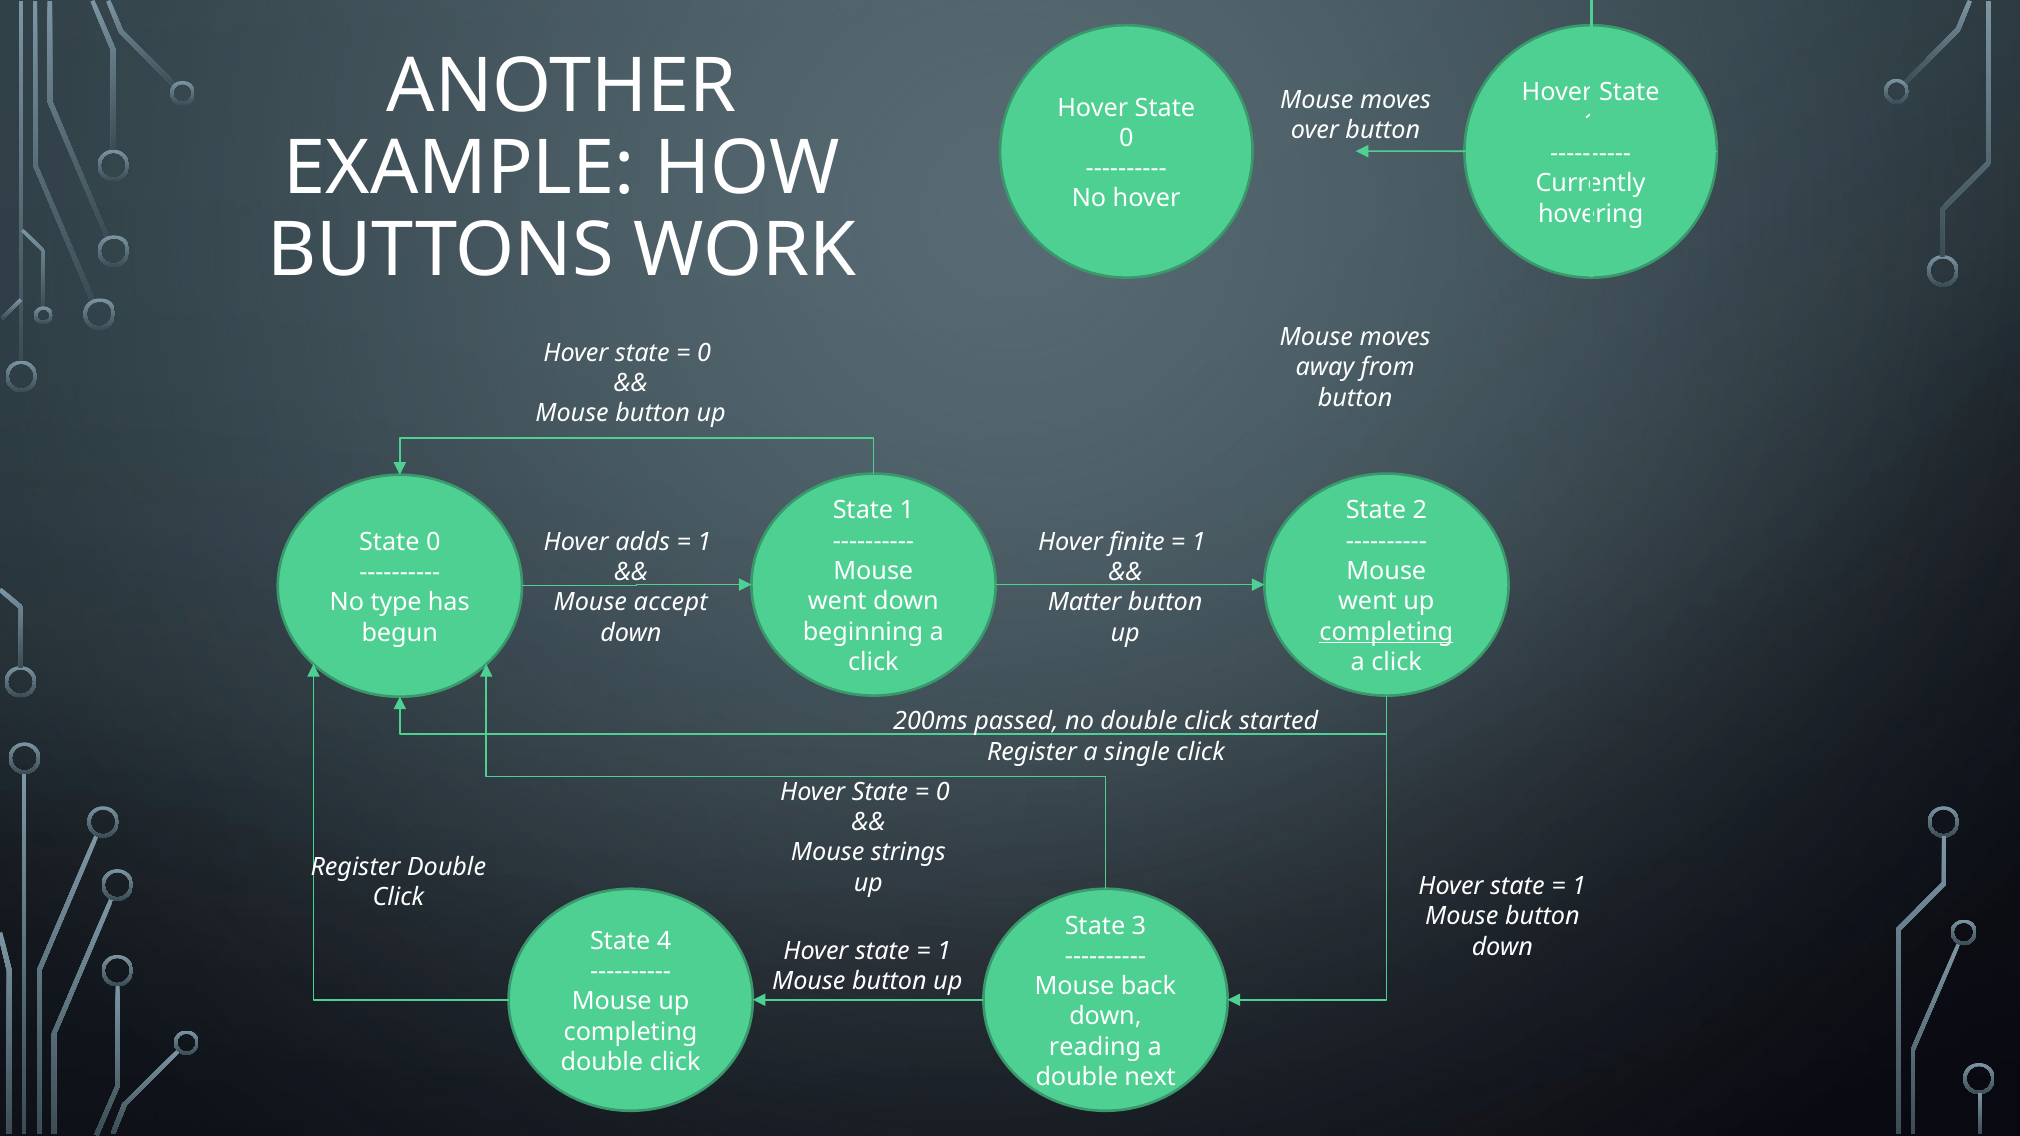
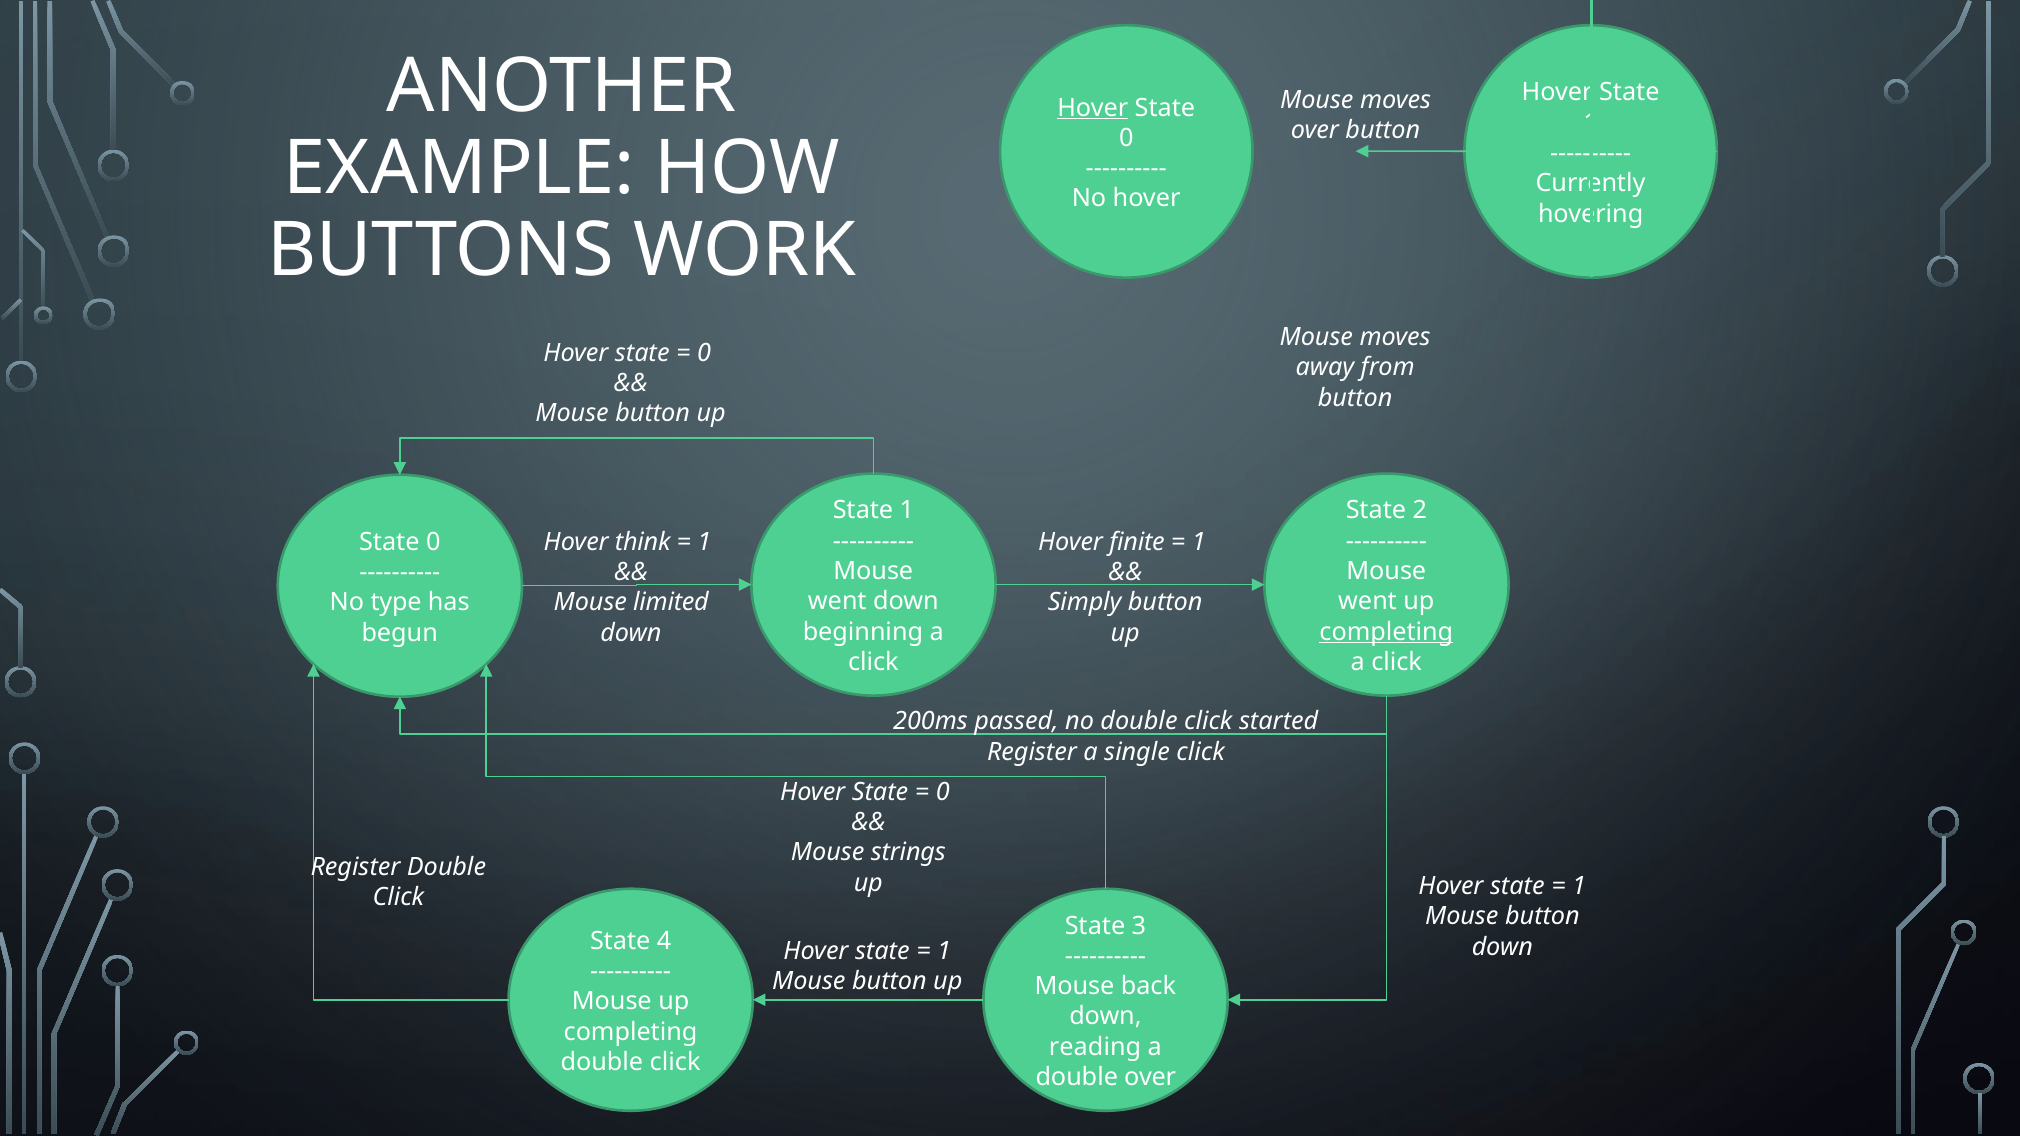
Hover underline: none -> present (1093, 108)
adds: adds -> think (643, 542)
accept: accept -> limited (671, 603)
Matter: Matter -> Simply (1085, 603)
double next: next -> over (1150, 1077)
